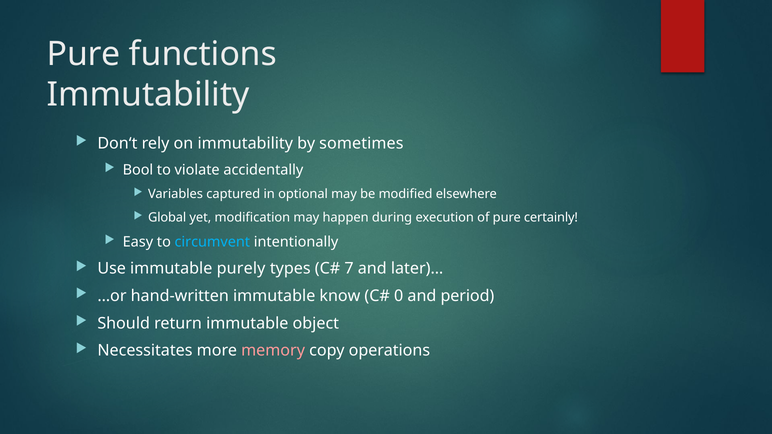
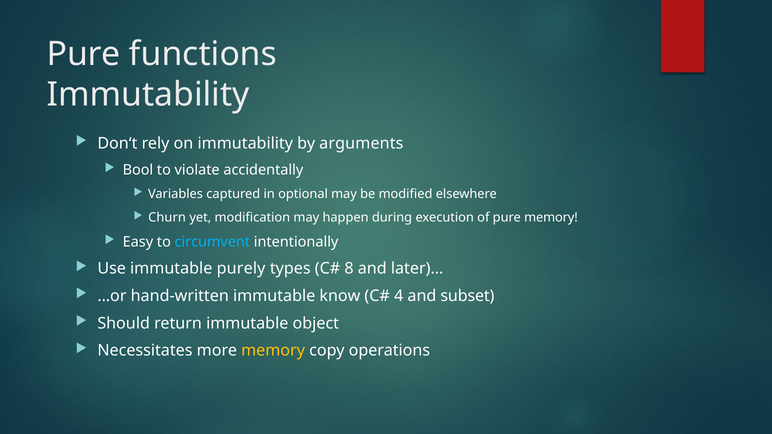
sometimes: sometimes -> arguments (361, 144)
Global: Global -> Churn (167, 218)
pure certainly: certainly -> memory (551, 218)
7: 7 -> 8 (349, 269)
0: 0 -> 4 (399, 296)
period: period -> subset (467, 296)
memory colour: pink -> yellow (273, 351)
